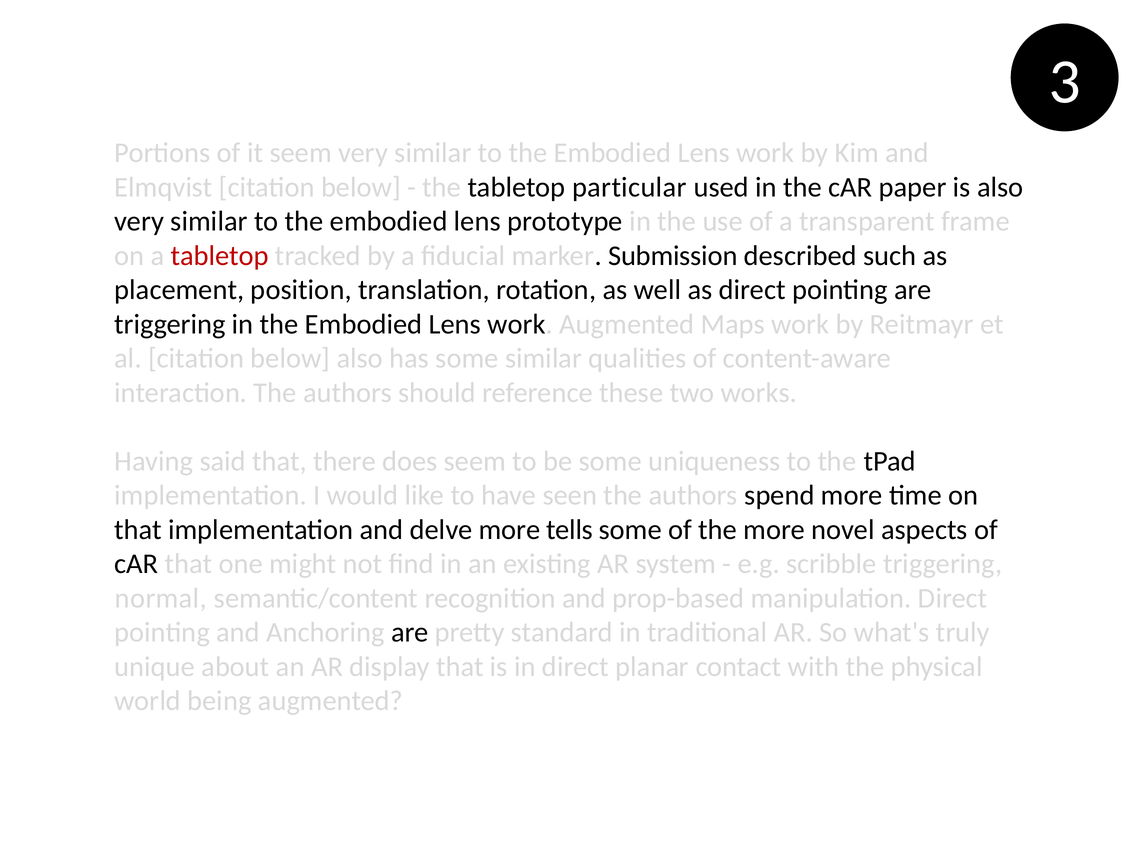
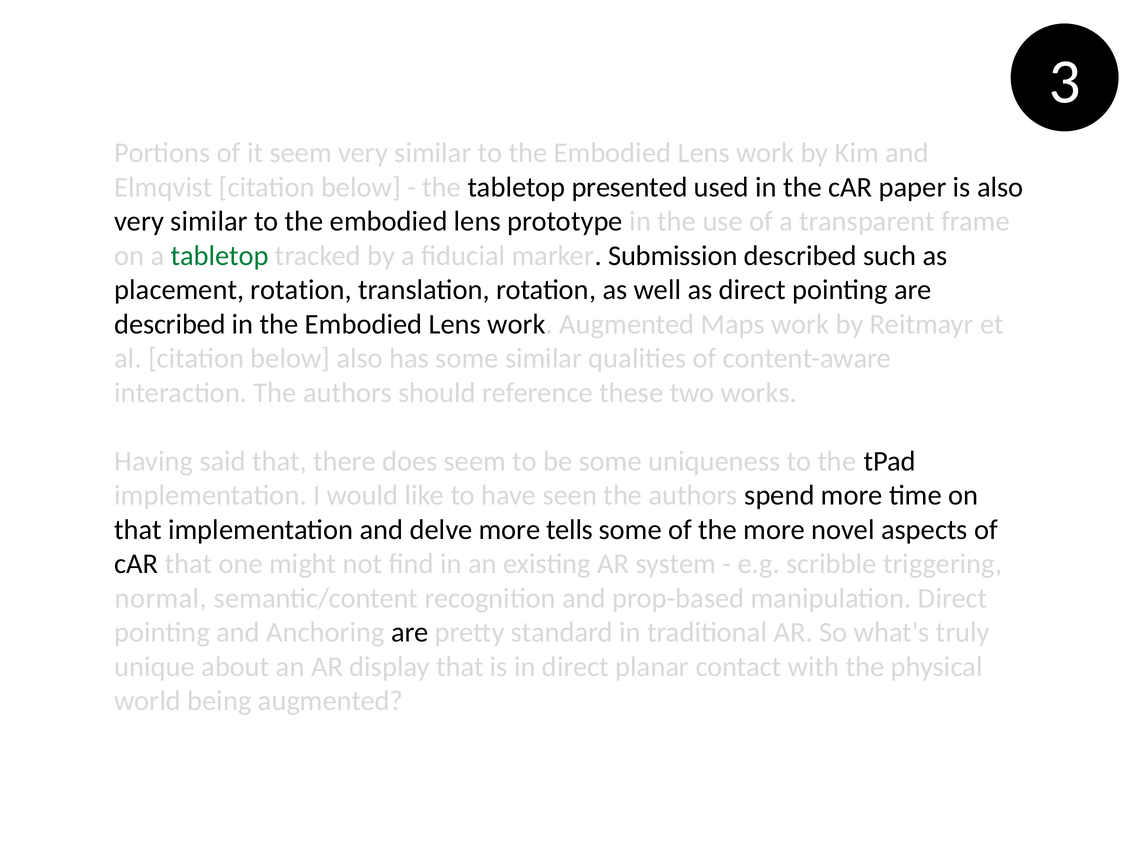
particular: particular -> presented (630, 187)
tabletop colour: red -> green (220, 256)
placement position: position -> rotation (301, 290)
triggering: triggering -> described (170, 324)
